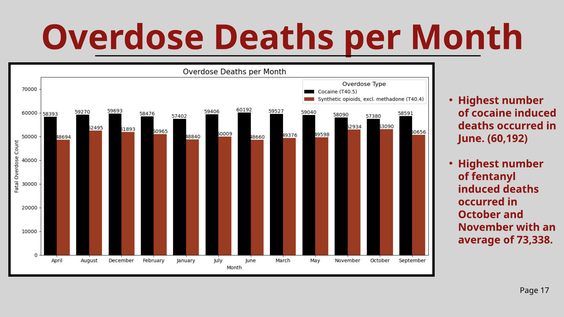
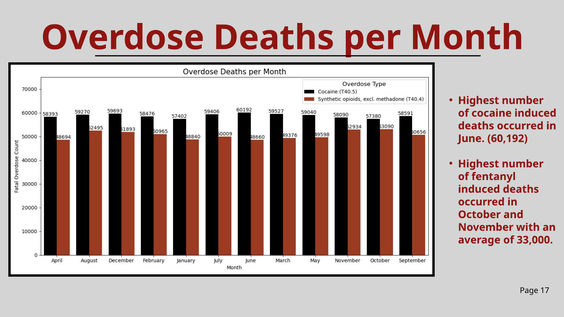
73,338: 73,338 -> 33,000 (535, 240)
